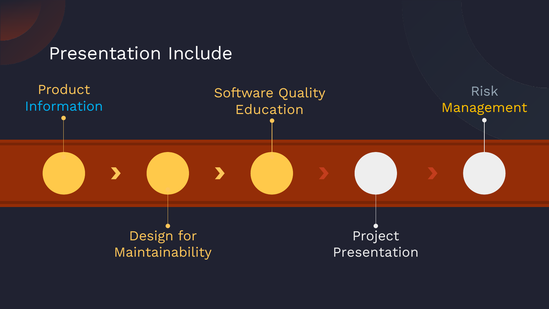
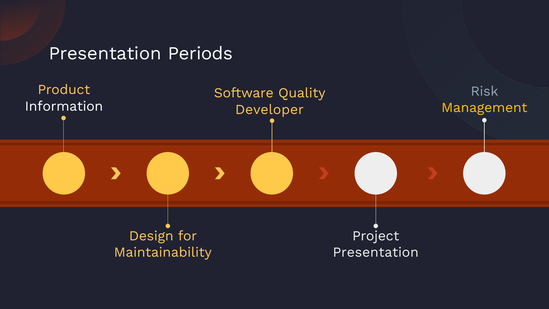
Include: Include -> Periods (200, 53)
Information colour: light blue -> white (64, 106)
Education: Education -> Developer (269, 109)
